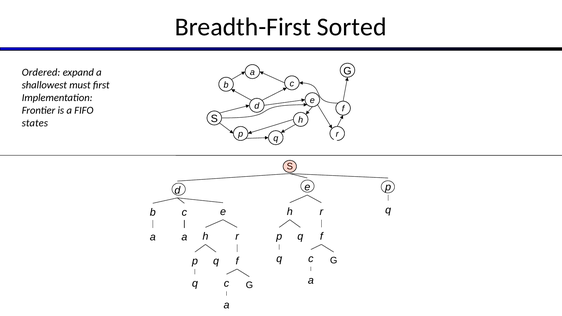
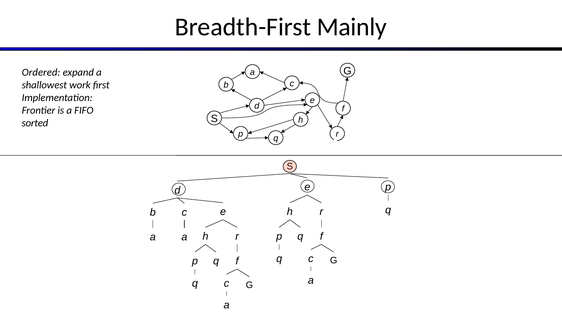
Sorted: Sorted -> Mainly (352, 27)
must: must -> work (80, 85)
states: states -> sorted (35, 123)
